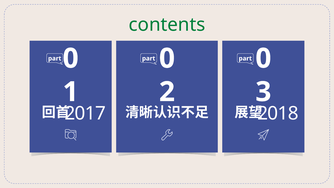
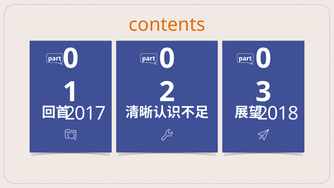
contents colour: green -> orange (167, 25)
